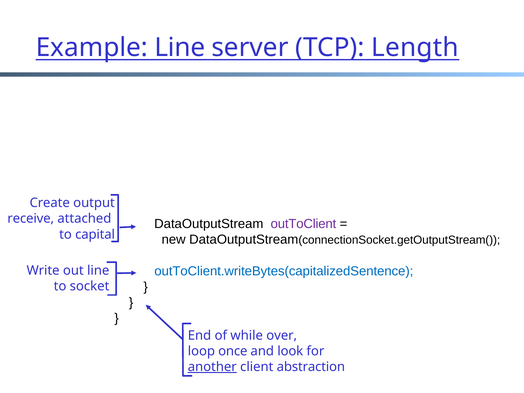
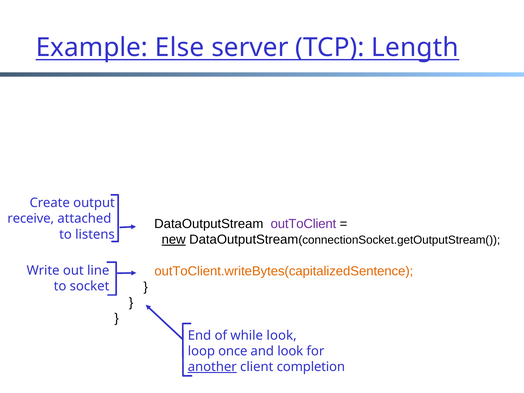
Example Line: Line -> Else (180, 48)
capital: capital -> listens (95, 234)
new underline: none -> present (174, 240)
outToClient.writeBytes(capitalizedSentence colour: blue -> orange (284, 271)
while over: over -> look (282, 335)
abstraction: abstraction -> completion (311, 367)
